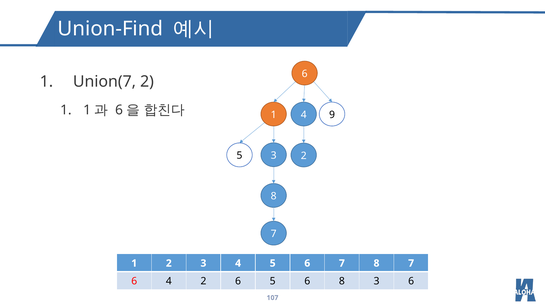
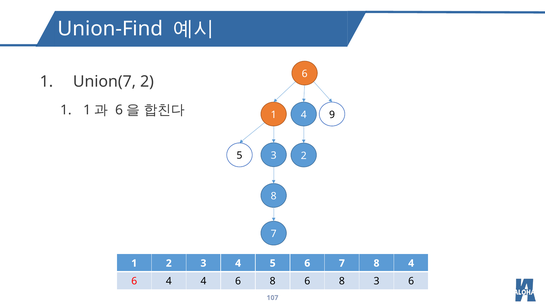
8 7: 7 -> 4 (411, 264)
4 2: 2 -> 4 (203, 282)
5: 5 -> 8 (273, 282)
